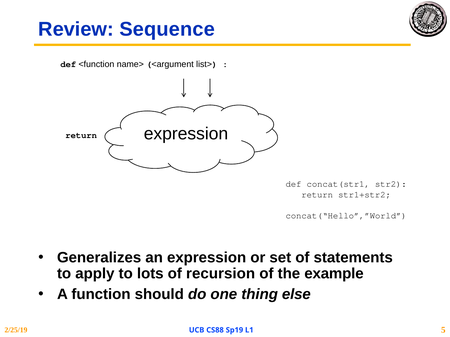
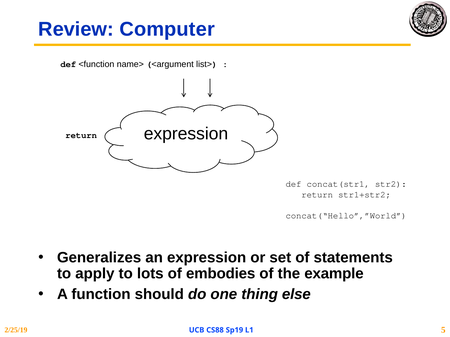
Sequence: Sequence -> Computer (167, 29)
recursion: recursion -> embodies (221, 274)
